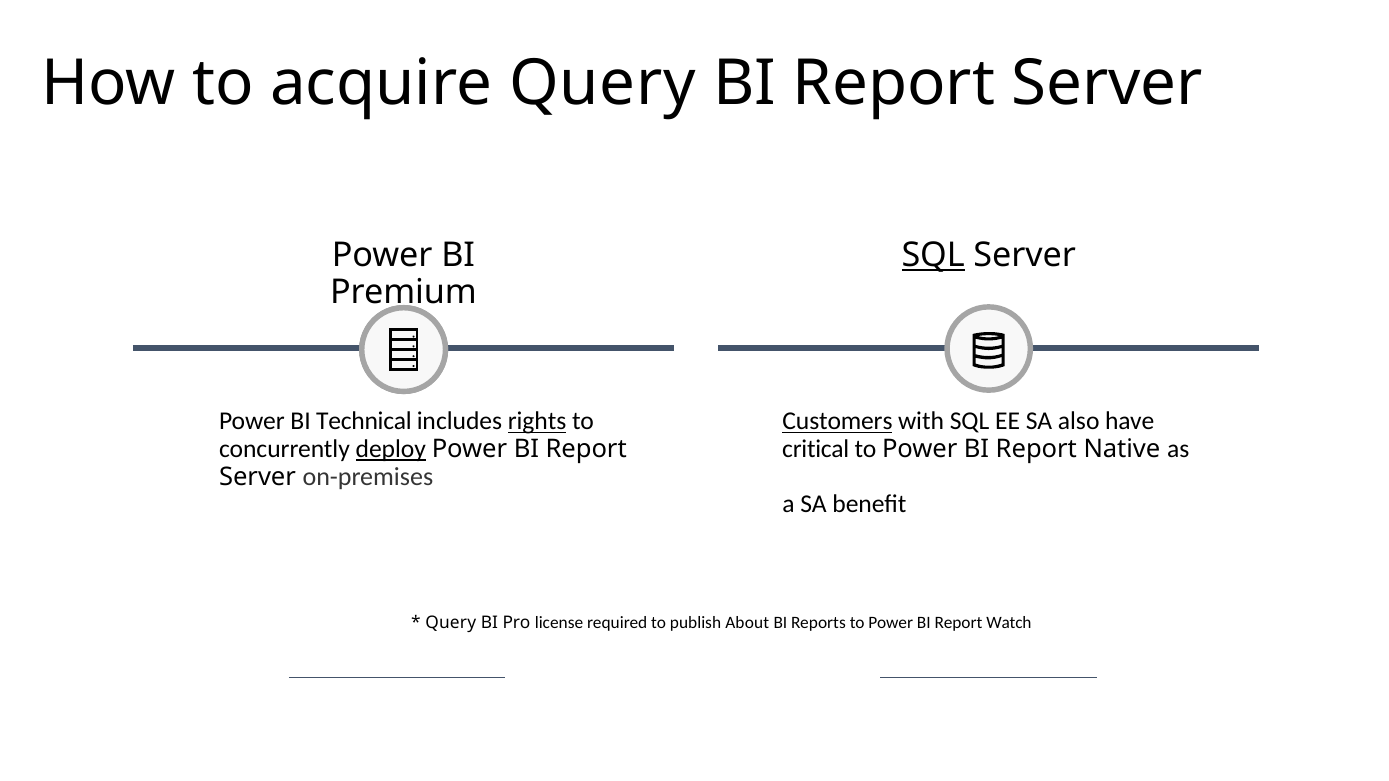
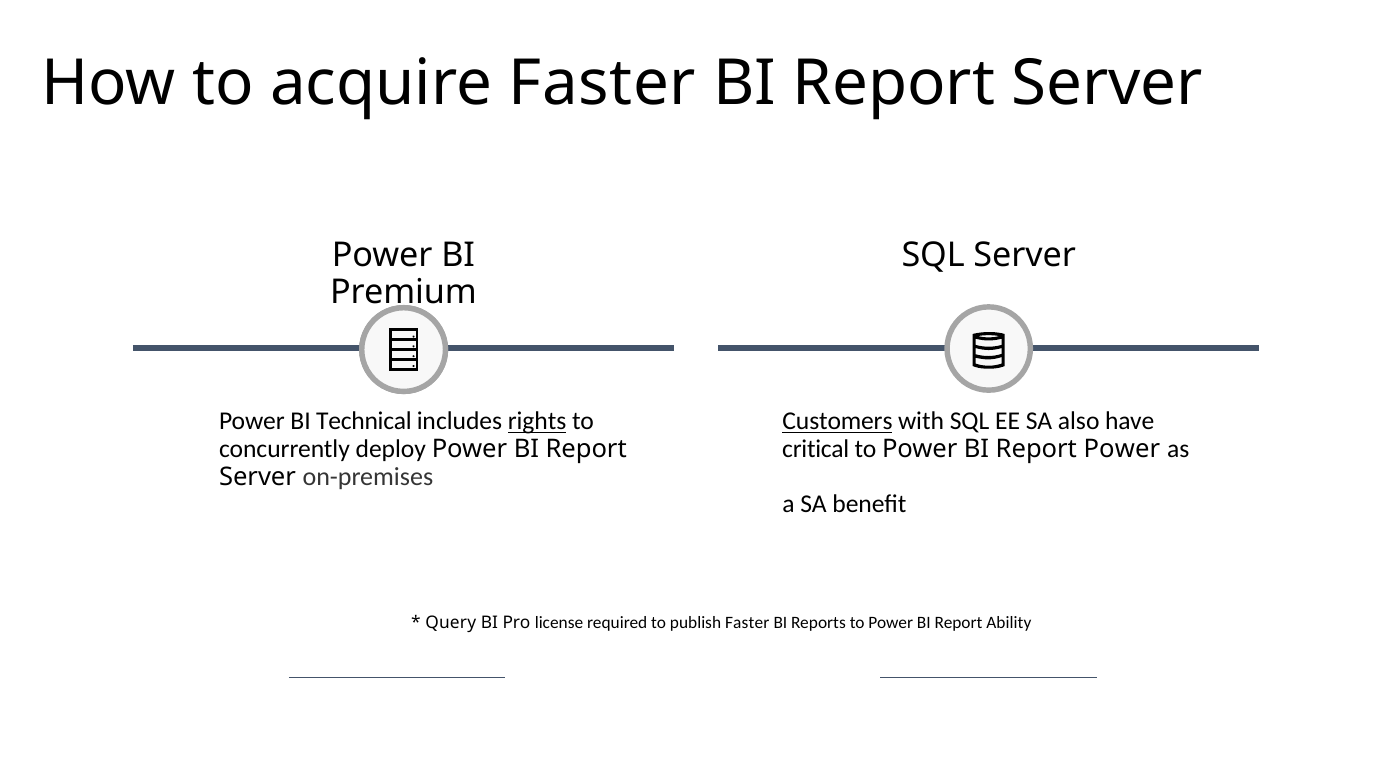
acquire Query: Query -> Faster (602, 84)
SQL underline: present -> none (933, 256)
deploy underline: present -> none (391, 449)
Report Native: Native -> Power (1122, 449)
publish About: About -> Faster (747, 623)
Watch: Watch -> Ability (1009, 623)
